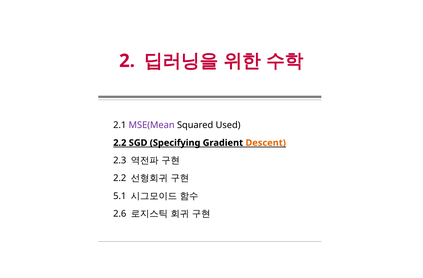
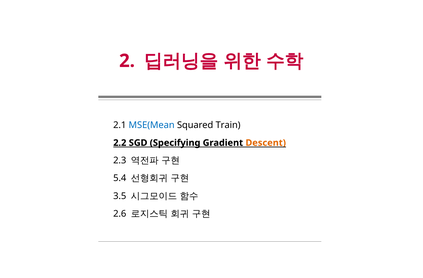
MSE(Mean colour: purple -> blue (152, 125)
Used: Used -> Train (228, 125)
2.2: 2.2 -> 5.4 (120, 178)
5.1: 5.1 -> 3.5 (120, 196)
